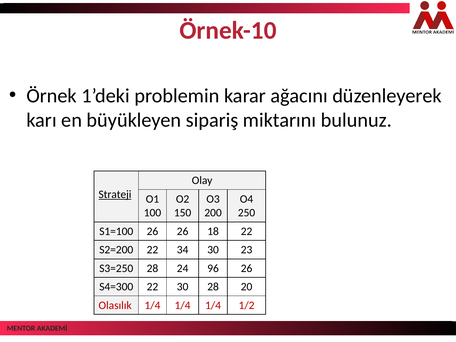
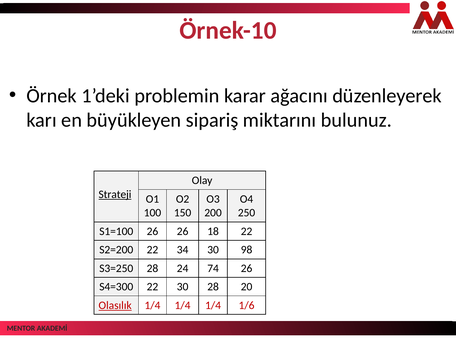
23: 23 -> 98 (247, 250)
96: 96 -> 74 (213, 268)
Olasılık underline: none -> present (115, 305)
1/2: 1/2 -> 1/6 (247, 305)
